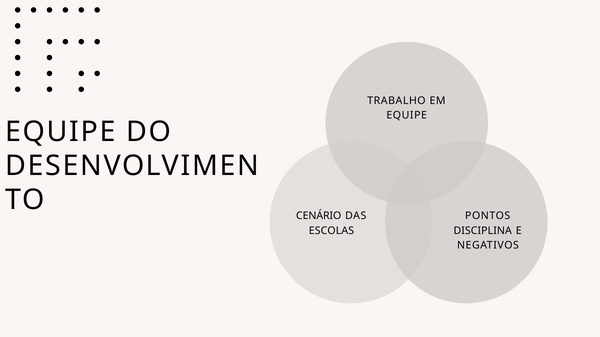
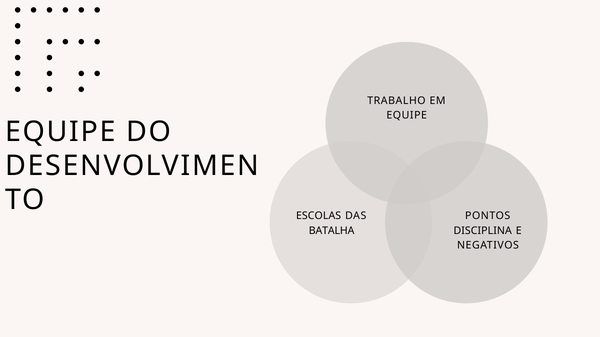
CENÁRIO: CENÁRIO -> ESCOLAS (319, 216)
ESCOLAS: ESCOLAS -> BATALHA (332, 231)
